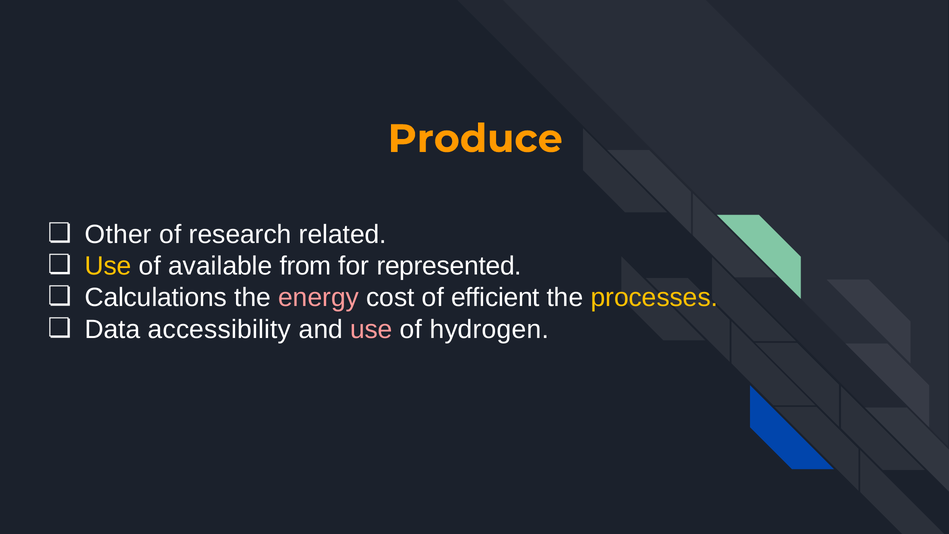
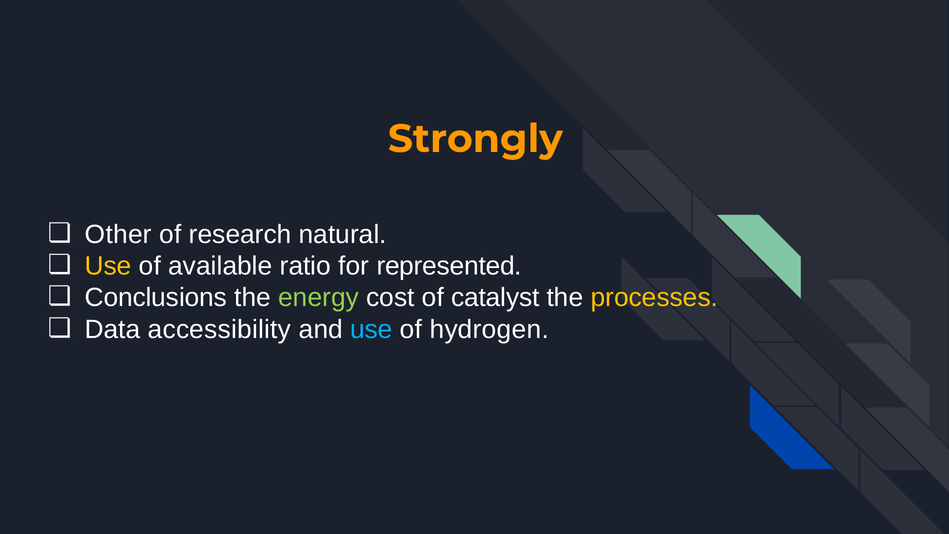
Produce: Produce -> Strongly (475, 139)
related: related -> natural (343, 234)
from: from -> ratio (305, 266)
Calculations: Calculations -> Conclusions (156, 298)
energy colour: pink -> light green (319, 298)
efficient: efficient -> catalyst (495, 298)
use colour: pink -> light blue (371, 329)
